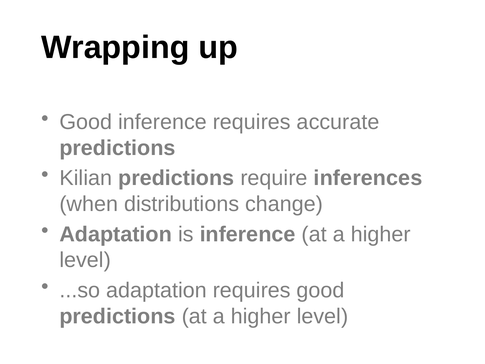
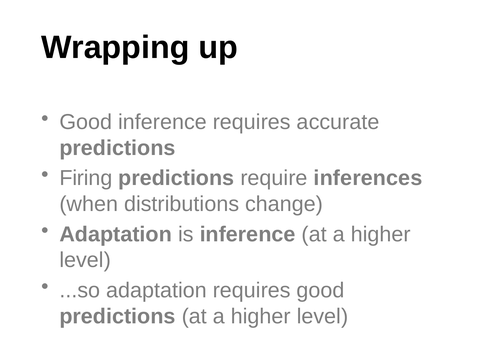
Kilian: Kilian -> Firing (86, 178)
